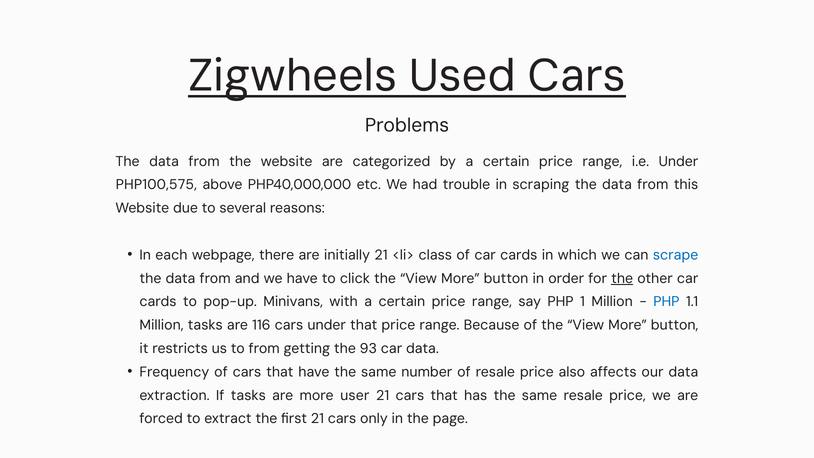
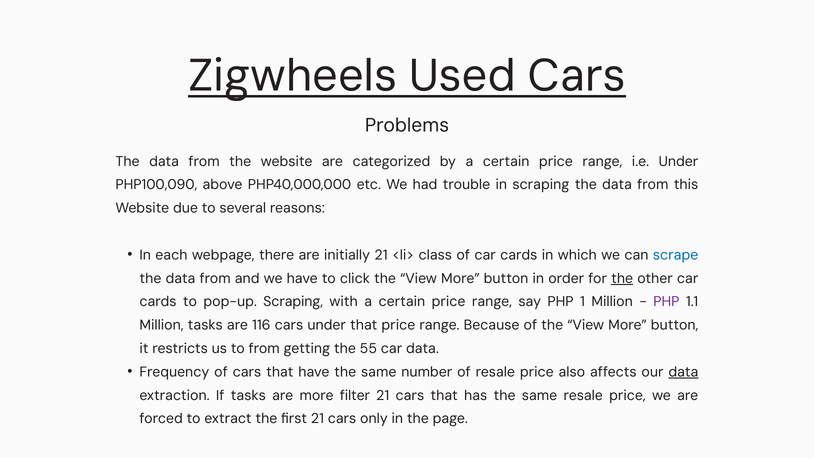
PHP100,575: PHP100,575 -> PHP100,090 (156, 185)
pop-up Minivans: Minivans -> Scraping (293, 302)
PHP colour: blue -> purple (666, 302)
93: 93 -> 55 (368, 348)
data underline: none -> present (683, 372)
user: user -> filter (355, 395)
